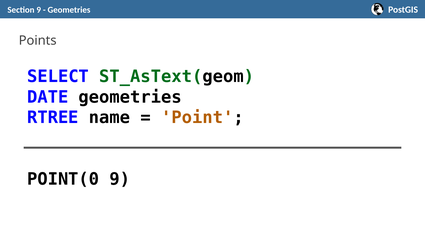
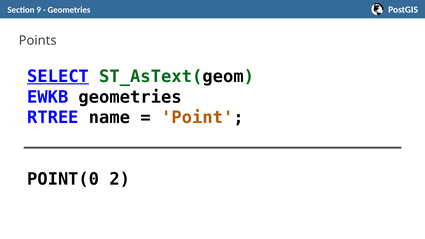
SELECT underline: none -> present (58, 77)
DATE: DATE -> EWKB (48, 97)
POINT(0 9: 9 -> 2 (120, 179)
